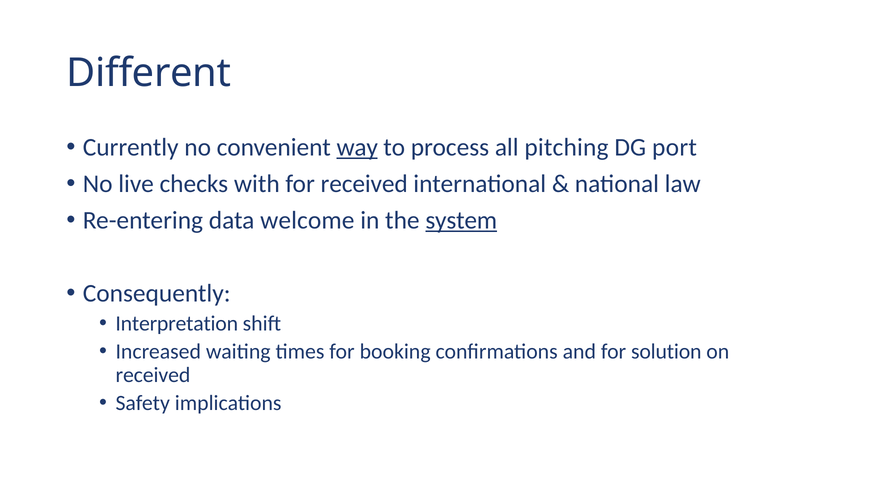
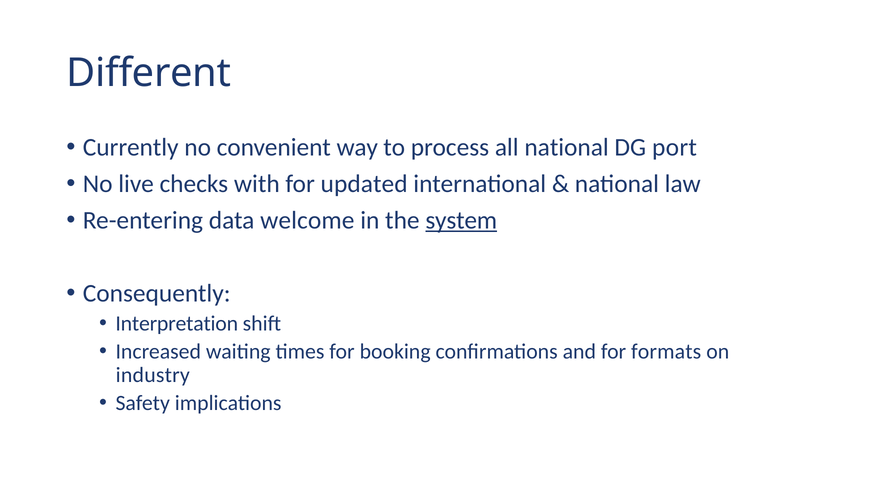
way underline: present -> none (357, 147)
all pitching: pitching -> national (567, 147)
for received: received -> updated (364, 184)
solution: solution -> formats (666, 352)
received: received -> industry (153, 375)
